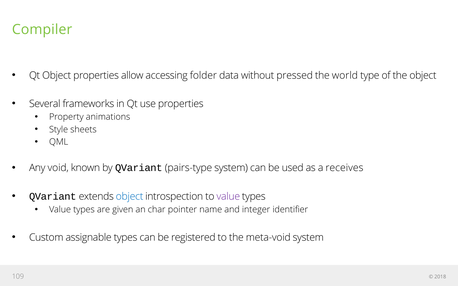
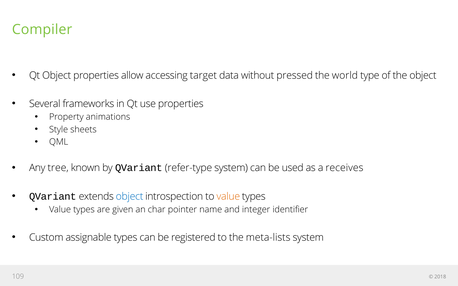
folder: folder -> target (203, 75)
void: void -> tree (58, 168)
pairs-type: pairs-type -> refer-type (188, 168)
value colour: purple -> orange (228, 197)
meta-void: meta-void -> meta-lists (268, 238)
